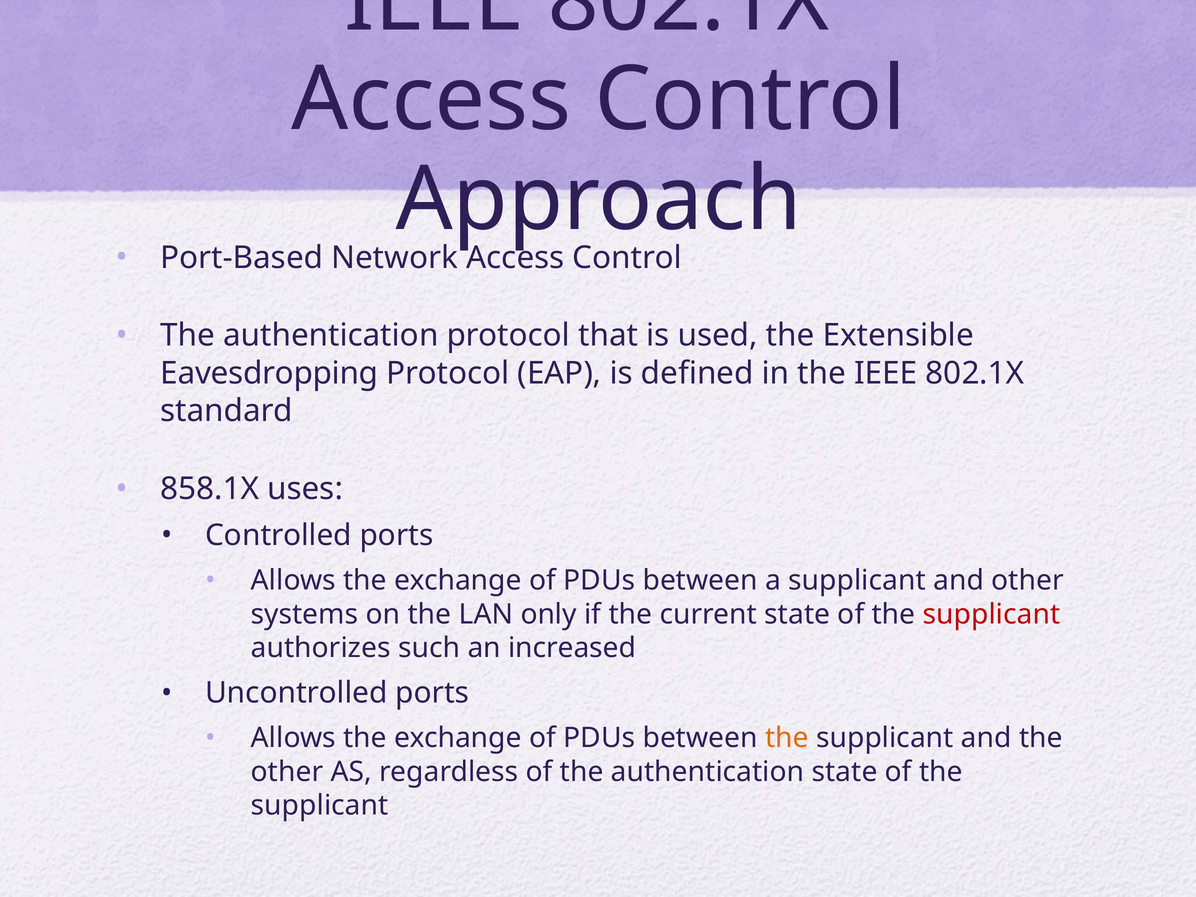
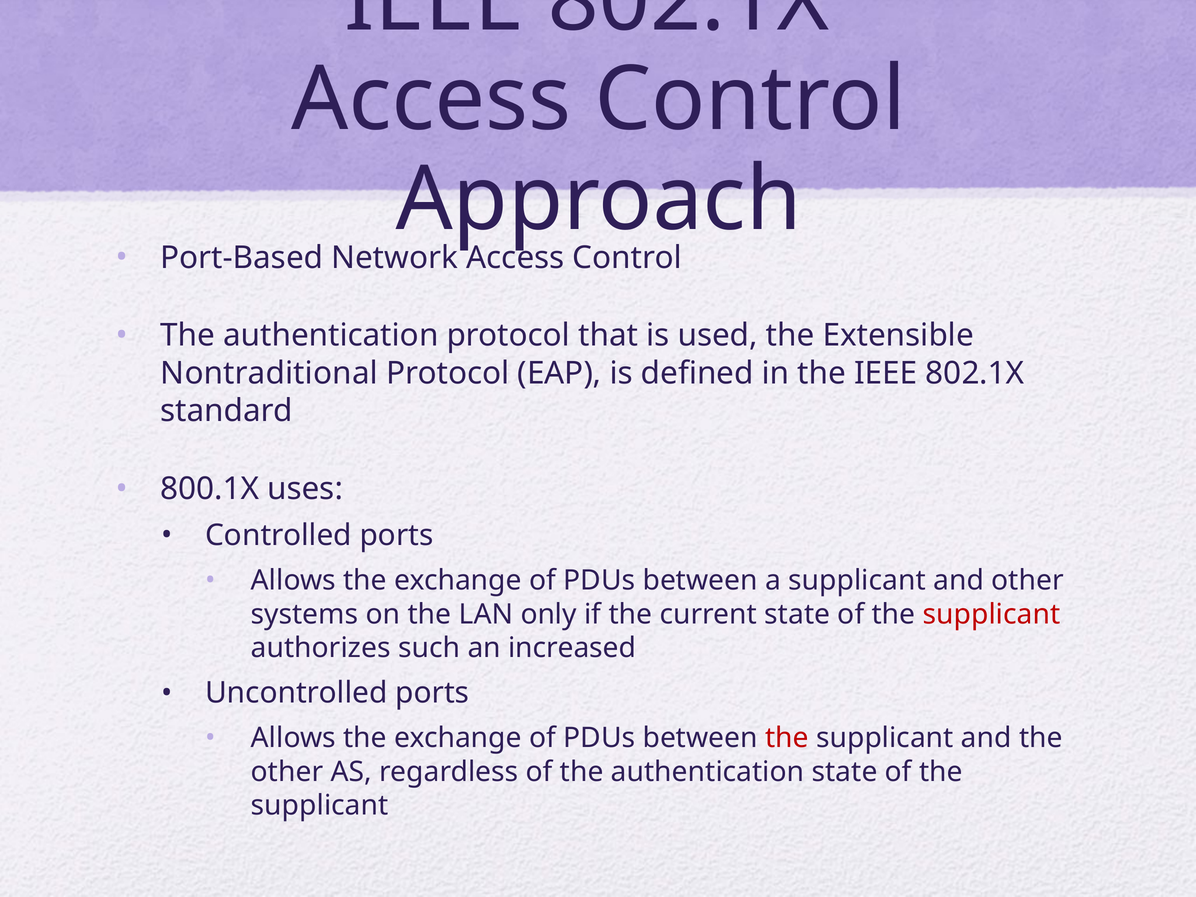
Eavesdropping: Eavesdropping -> Nontraditional (269, 373)
858.1X: 858.1X -> 800.1X (210, 489)
the colour: orange -> red (787, 738)
